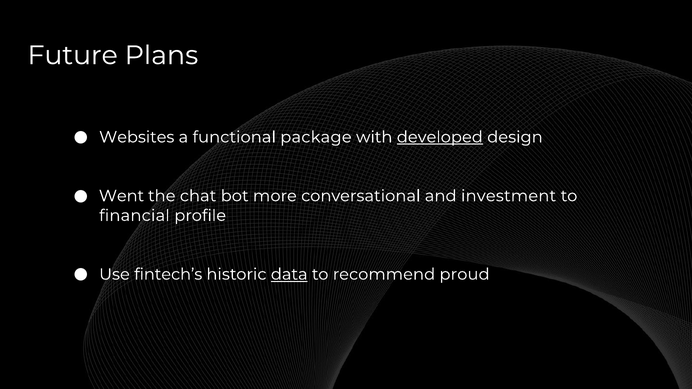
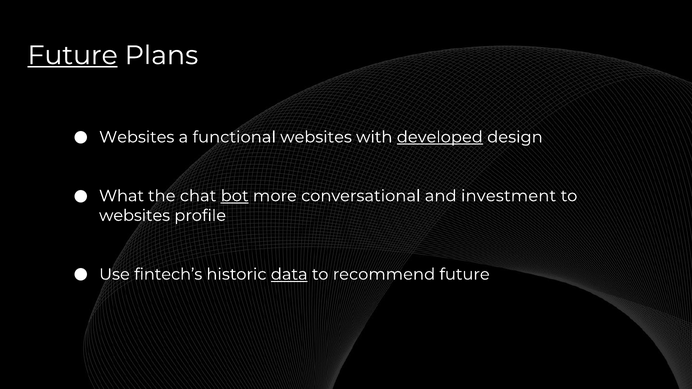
Future underline: none -> present (73, 55)
functional package: package -> websites (316, 137)
Went: Went -> What (121, 196)
bot underline: none -> present (235, 196)
financial: financial -> websites (135, 216)
recommend proud: proud -> future (465, 274)
